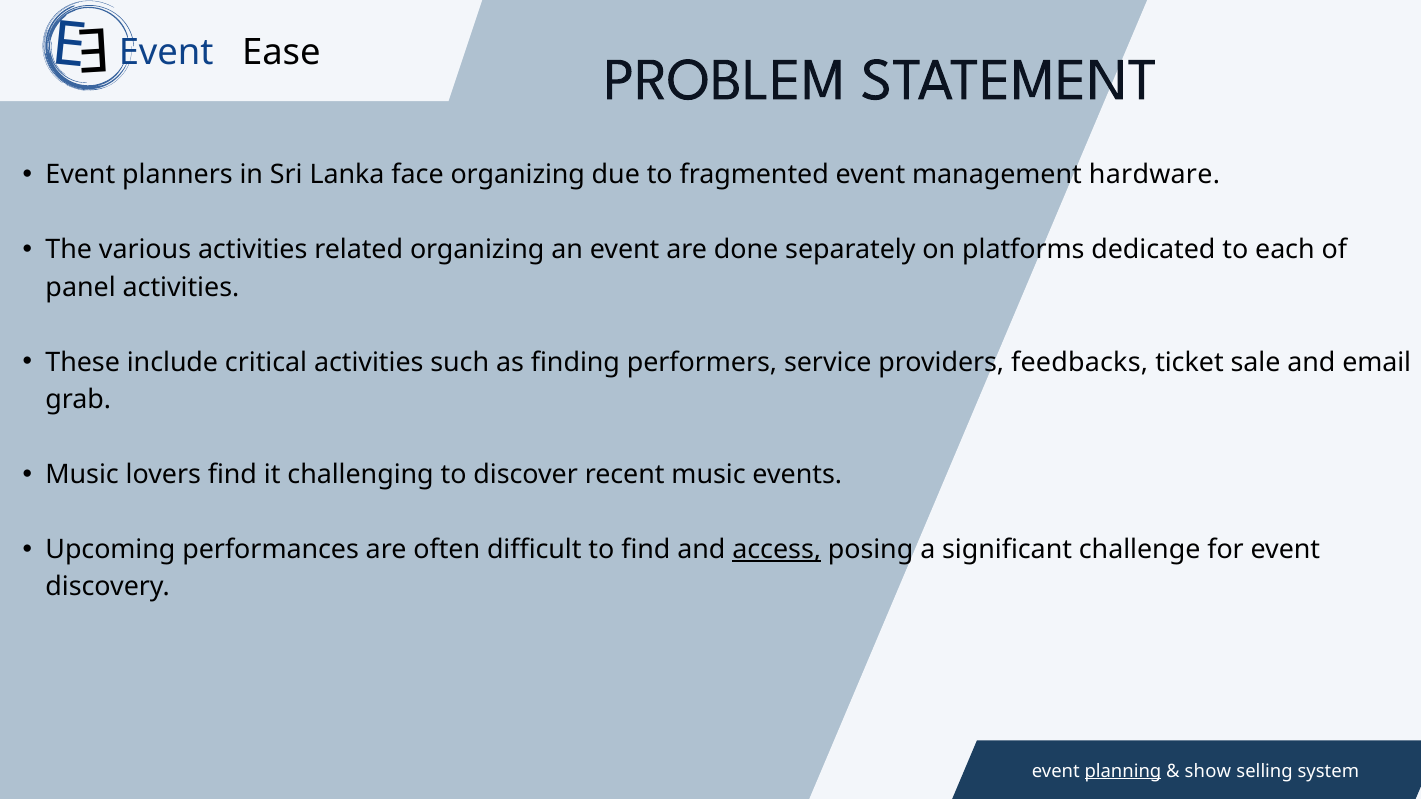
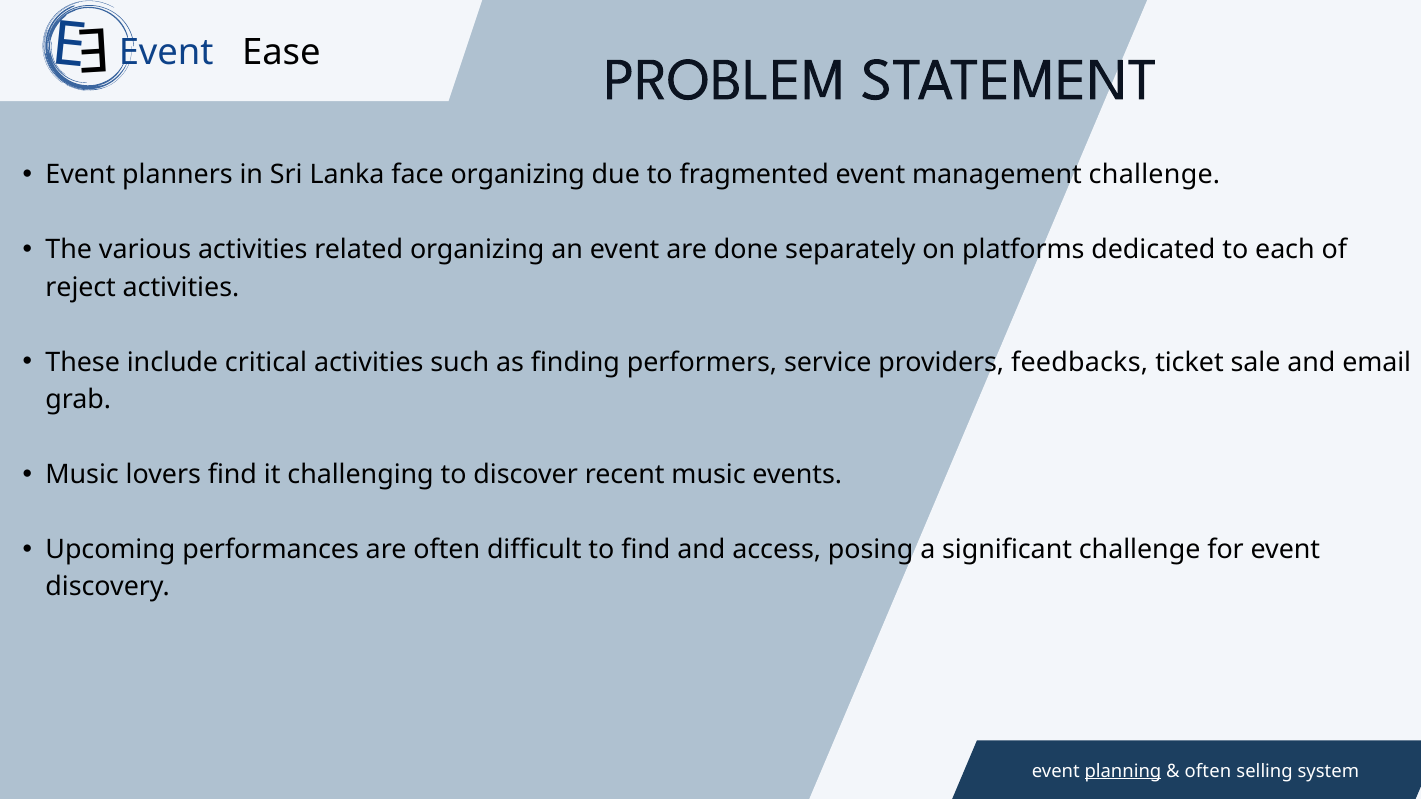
management hardware: hardware -> challenge (1154, 175)
panel: panel -> reject (81, 288)
access underline: present -> none (777, 550)
show: show -> often (1208, 771)
